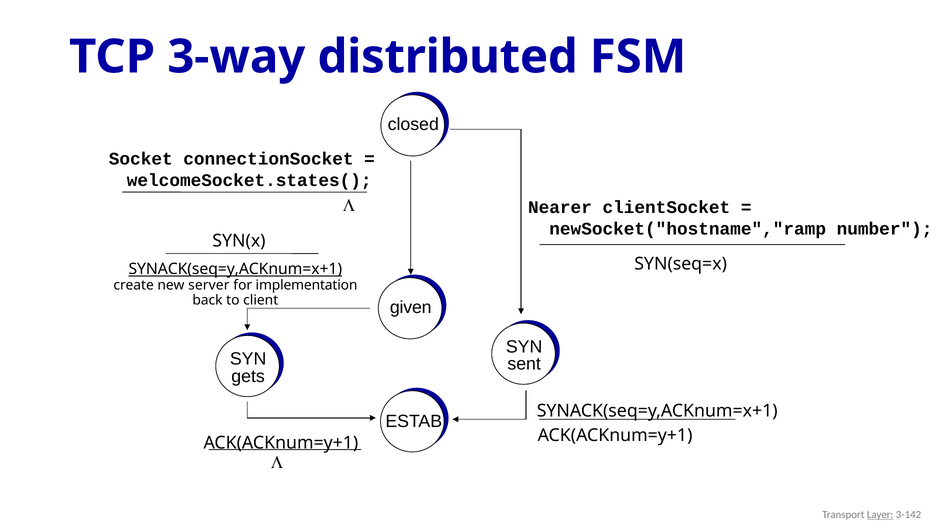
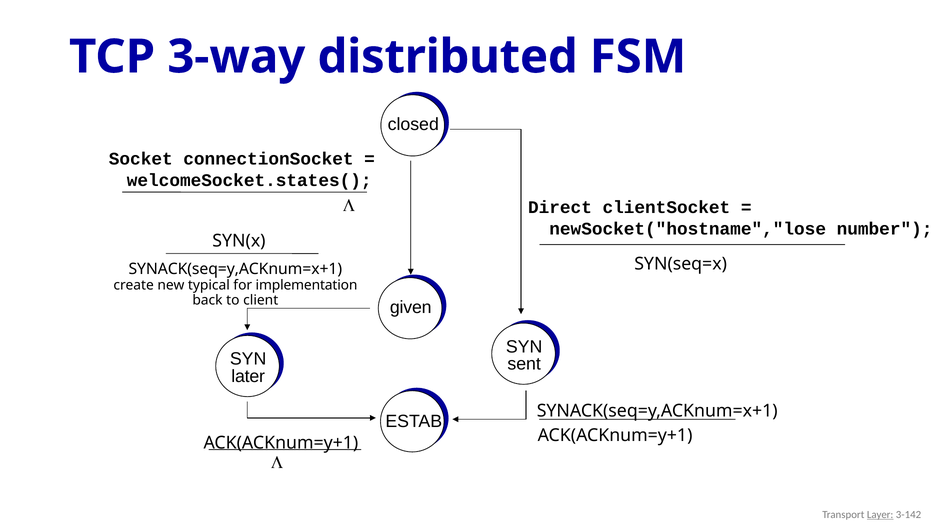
Nearer: Nearer -> Direct (560, 208)
newSocket("hostname","ramp: newSocket("hostname","ramp -> newSocket("hostname","lose (688, 229)
SYNACK(seq=y,ACKnum=x+1 underline: present -> none (235, 269)
server: server -> typical (209, 285)
gets: gets -> later (248, 376)
